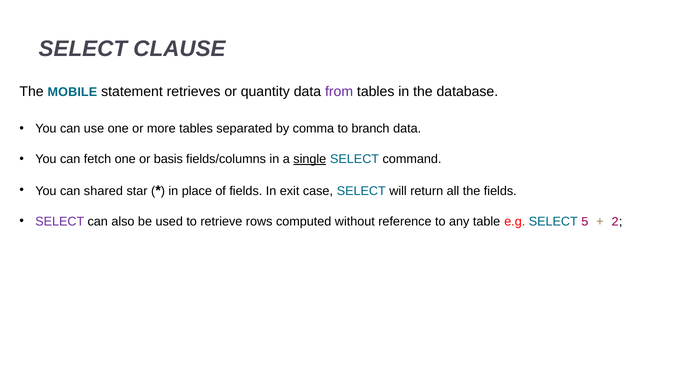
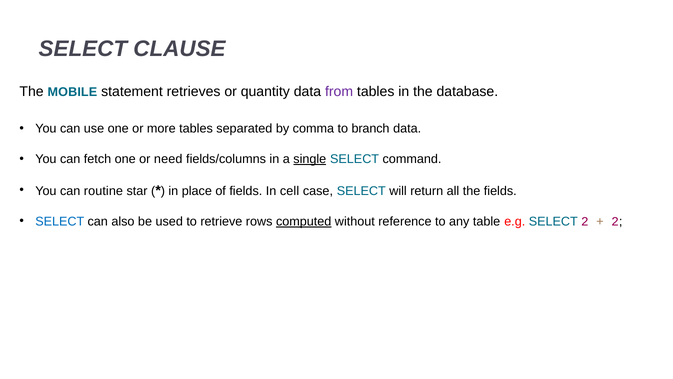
basis: basis -> need (168, 159)
shared: shared -> routine (103, 191)
exit: exit -> cell (290, 191)
SELECT colour: purple -> blue (60, 221)
computed underline: none -> present (304, 221)
SELECT 5: 5 -> 2 (585, 221)
